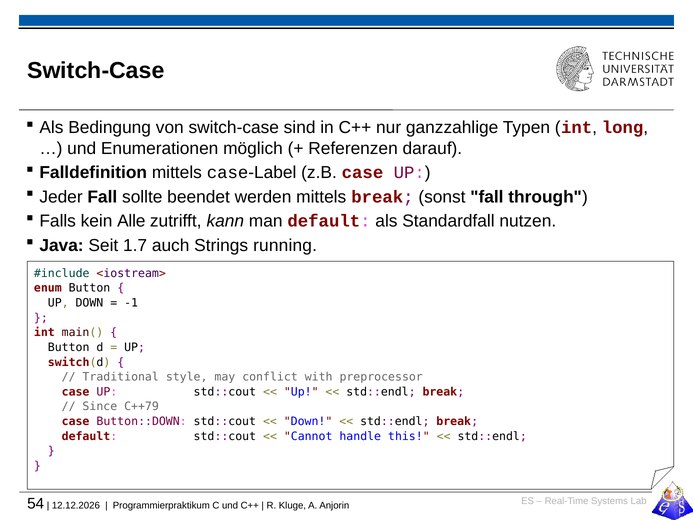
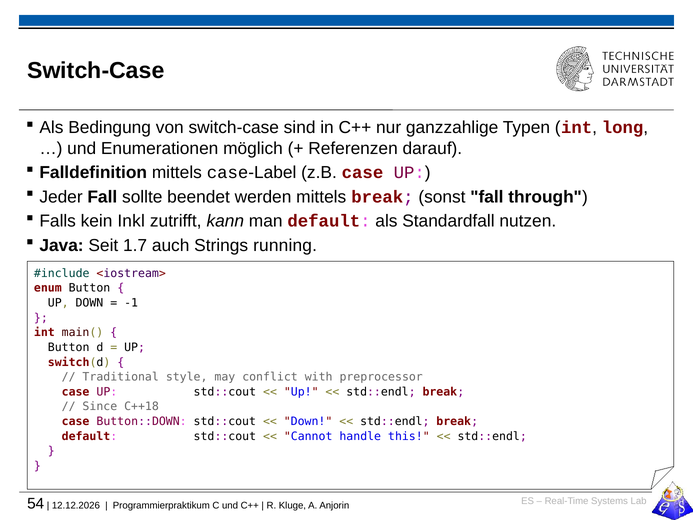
Alle: Alle -> Inkl (131, 221)
C++79: C++79 -> C++18 (142, 406)
